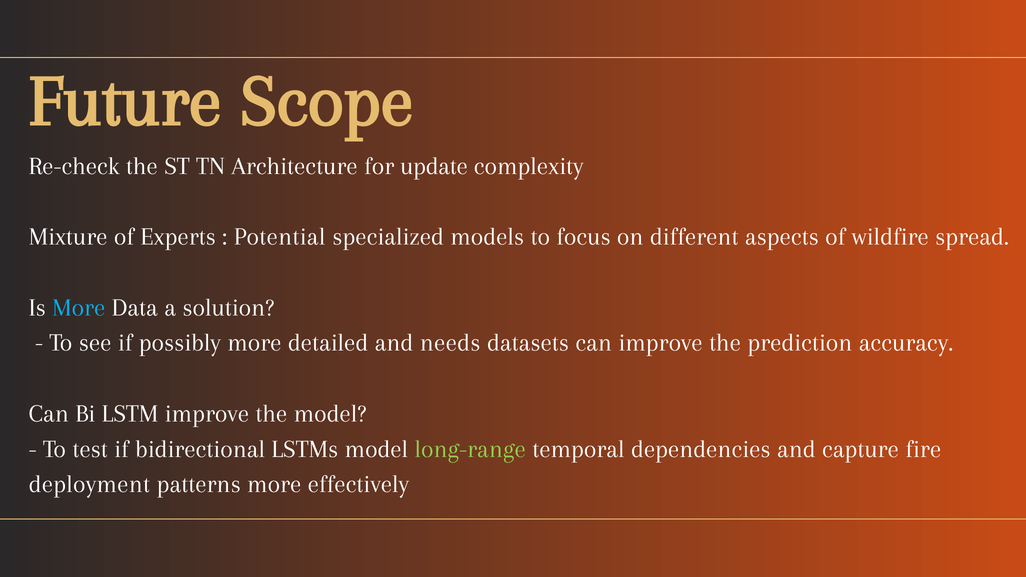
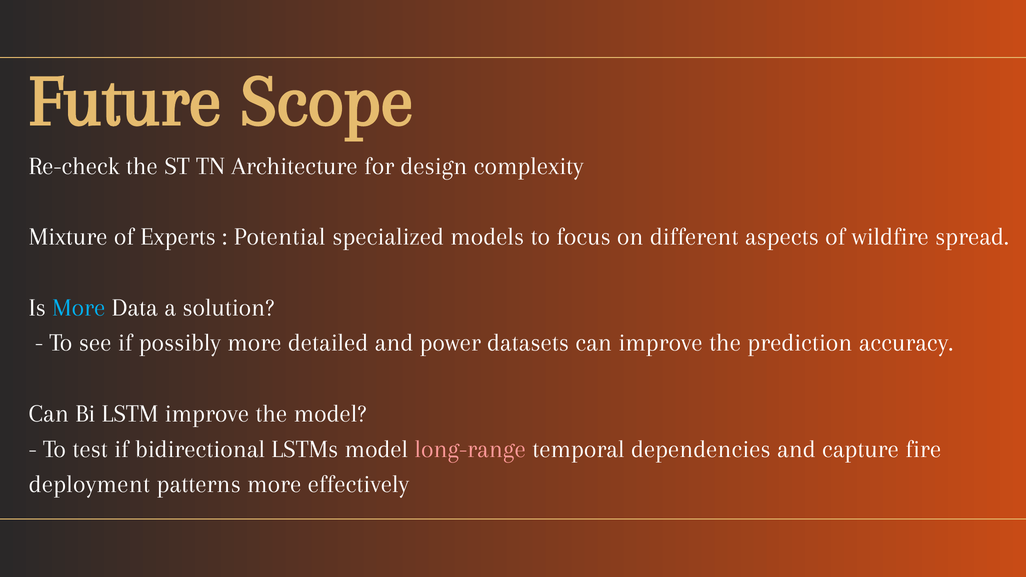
update: update -> design (434, 166)
needs: needs -> power (450, 343)
long-range colour: light green -> pink (470, 449)
